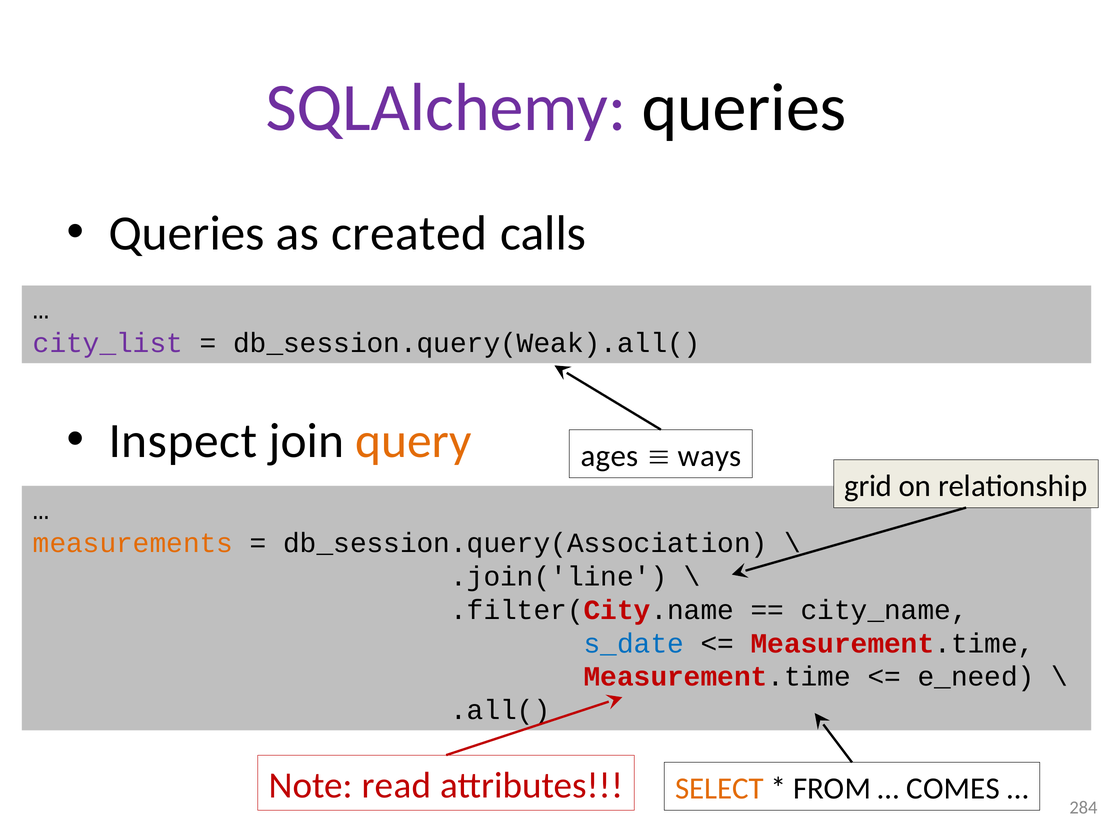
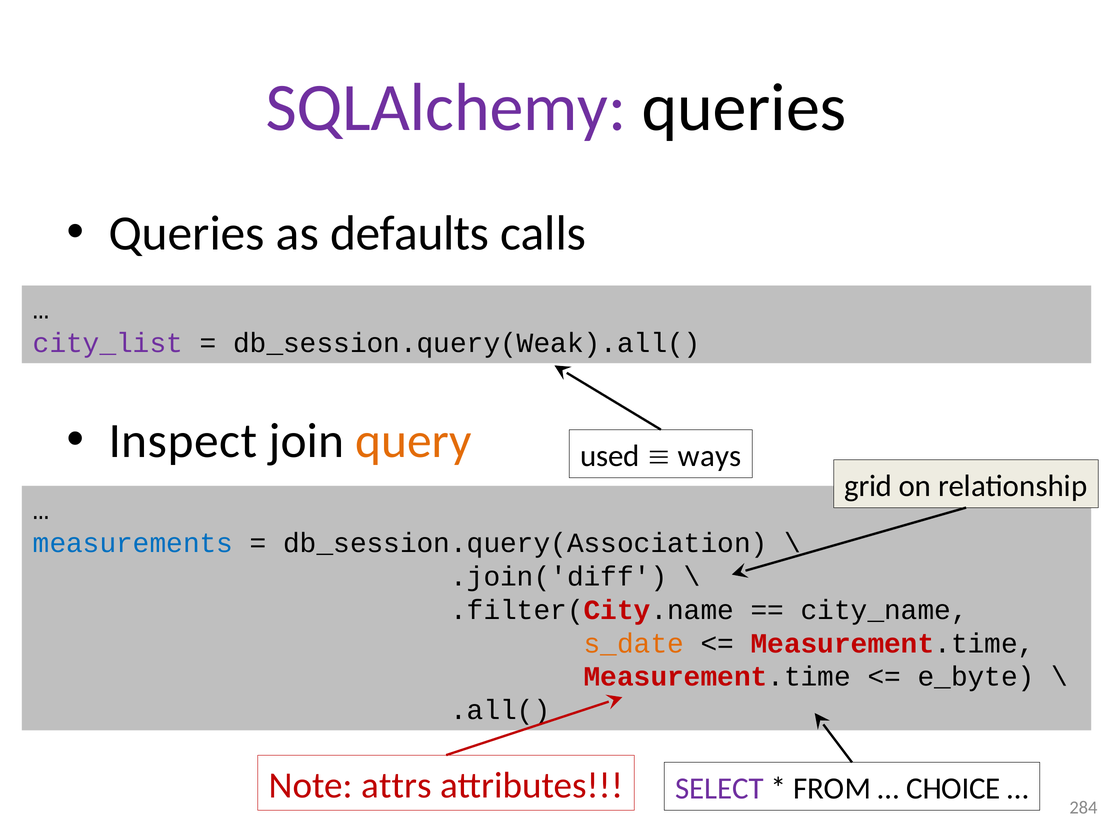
created: created -> defaults (410, 233)
ages: ages -> used (610, 456)
measurements colour: orange -> blue (133, 544)
.join('line: .join('line -> .join('diff (559, 577)
s_date colour: blue -> orange (634, 644)
e_need: e_need -> e_byte (976, 677)
read: read -> attrs (396, 786)
SELECT colour: orange -> purple (719, 789)
COMES: COMES -> CHOICE (953, 789)
